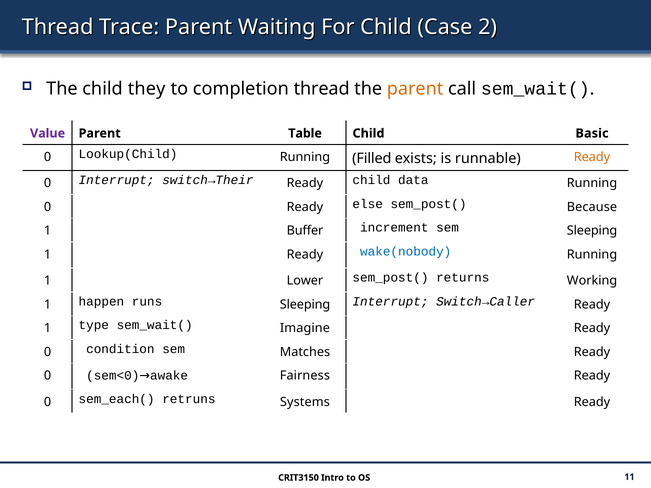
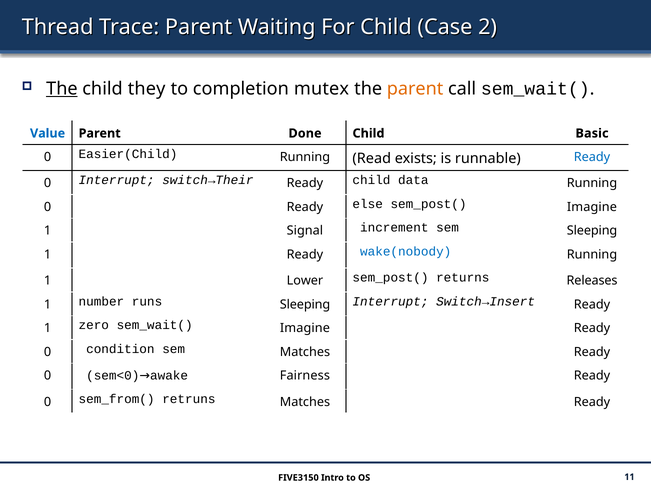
The underline: none -> present (62, 89)
completion thread: thread -> mutex (321, 89)
Value colour: purple -> blue (48, 133)
Table: Table -> Done (305, 133)
Lookup(Child: Lookup(Child -> Easier(Child (128, 154)
Filled: Filled -> Read (372, 158)
Ready colour: orange -> blue (592, 157)
Because: Because -> Imagine (592, 207)
Buffer: Buffer -> Signal (305, 231)
Working: Working -> Releases (592, 281)
happen: happen -> number (101, 302)
Switch→Caller: Switch→Caller -> Switch→Insert (486, 302)
type: type -> zero (94, 325)
sem_each(: sem_each( -> sem_from( (117, 399)
retruns Systems: Systems -> Matches (305, 402)
CRIT3150: CRIT3150 -> FIVE3150 (298, 478)
